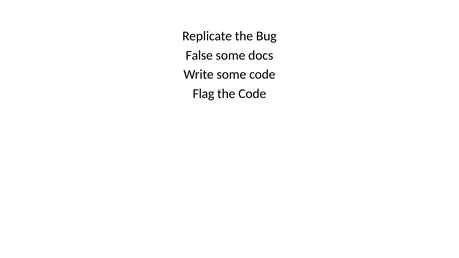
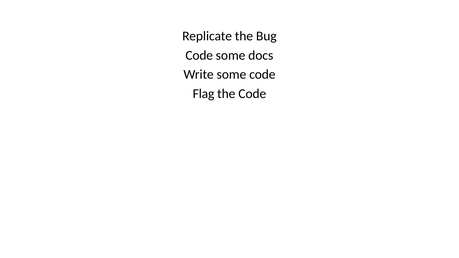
False: False -> Code (199, 55)
